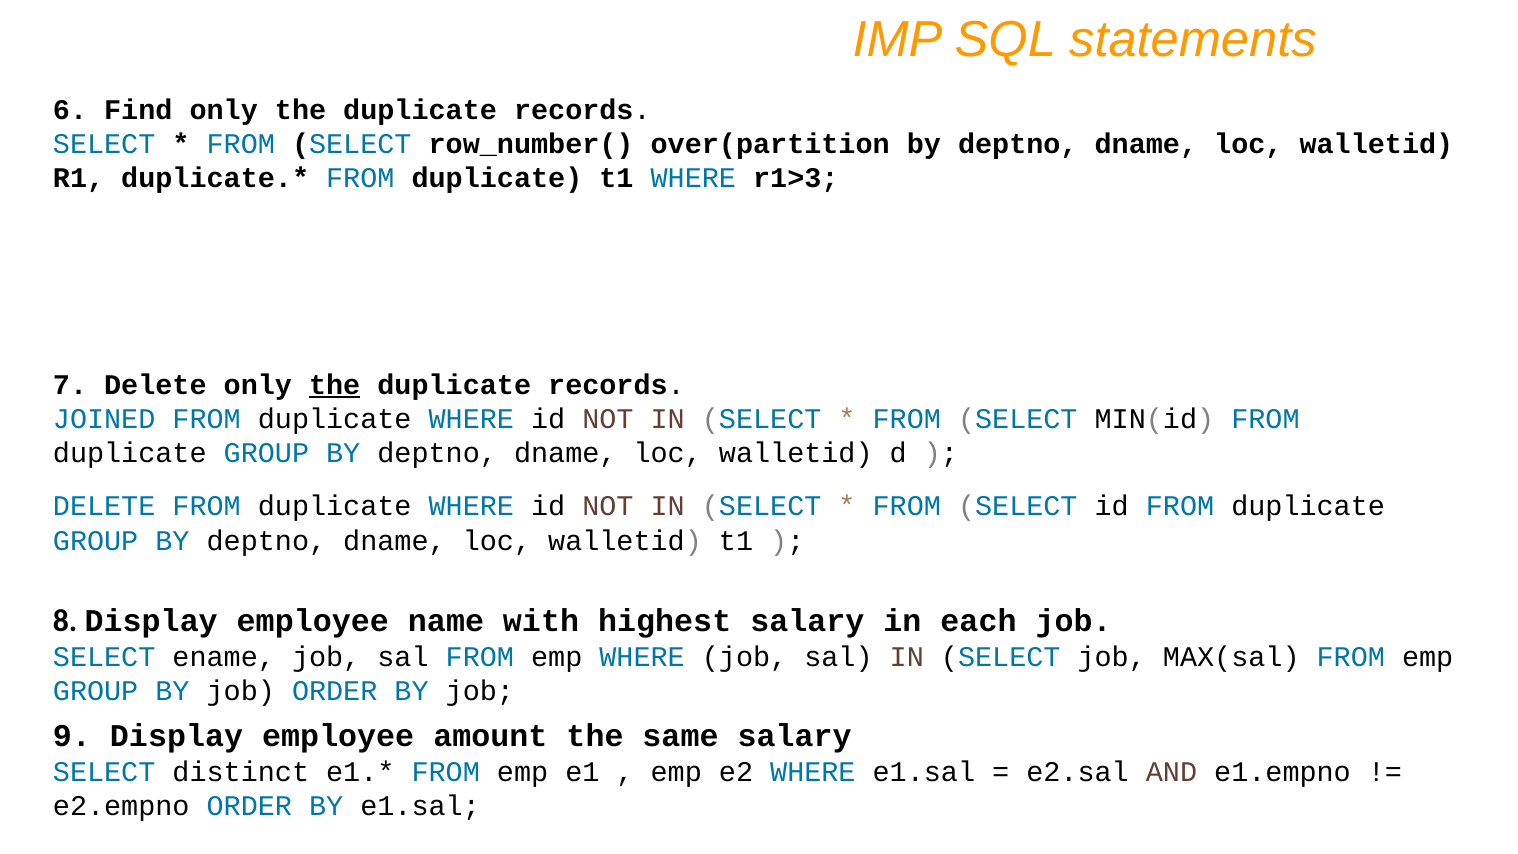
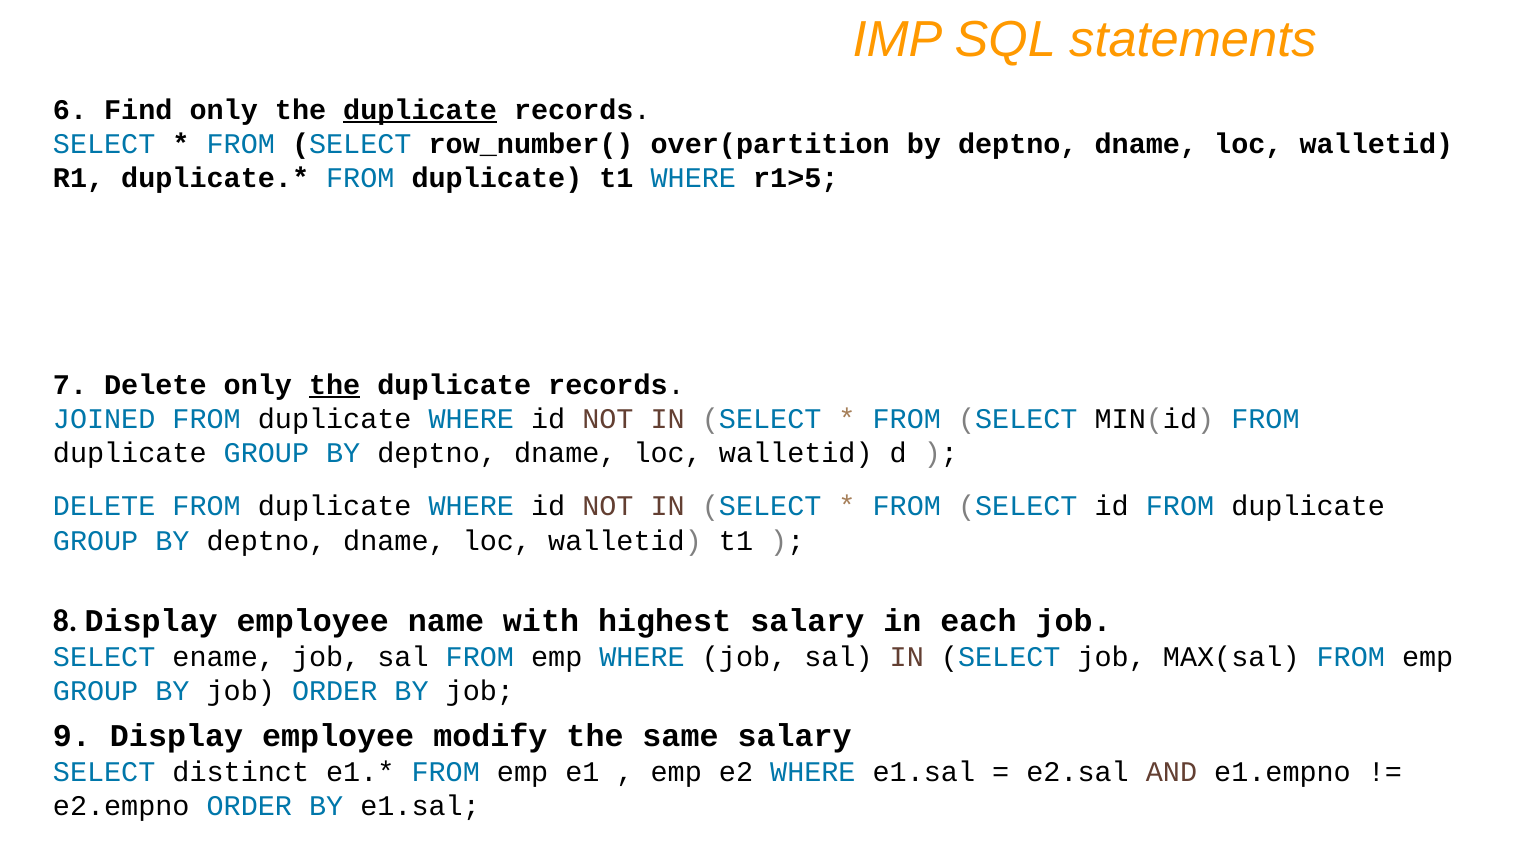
duplicate underline: none -> present (420, 110)
r1>3: r1>3 -> r1>5 (796, 178)
amount: amount -> modify (490, 736)
